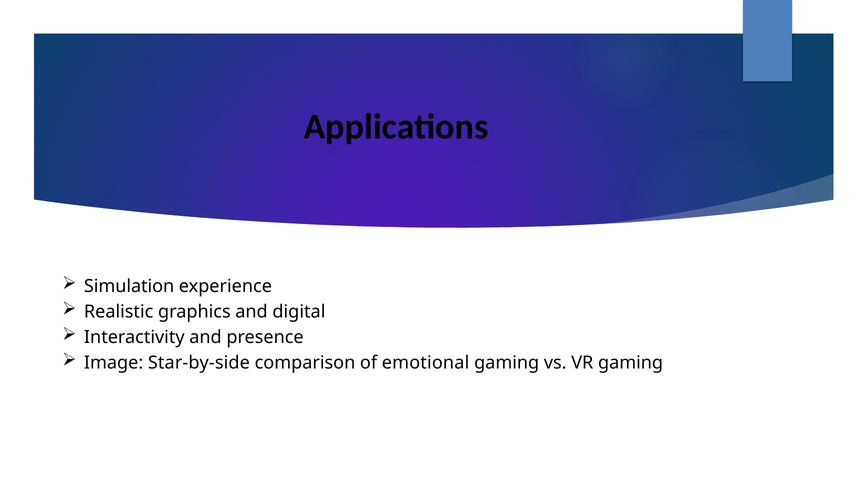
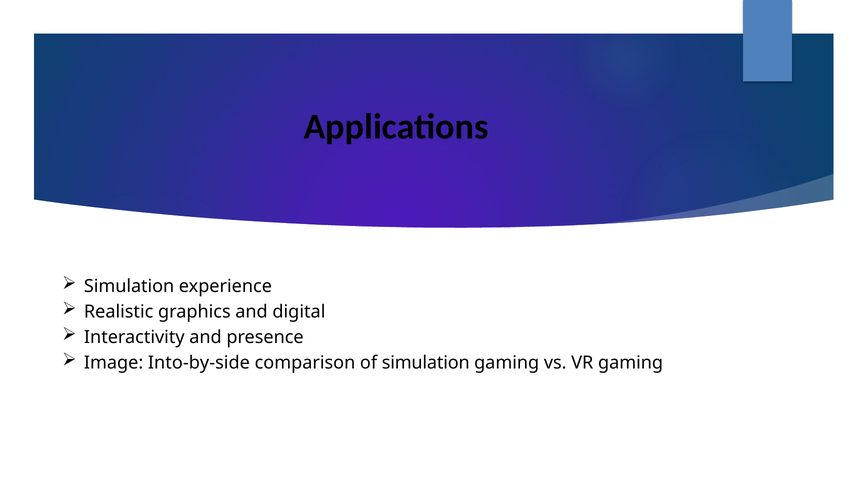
Star-by-side: Star-by-side -> Into-by-side (199, 363)
of emotional: emotional -> simulation (426, 363)
